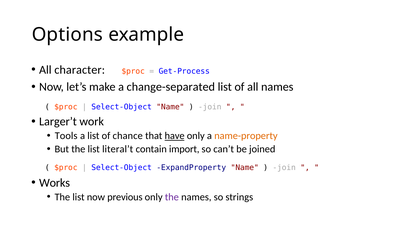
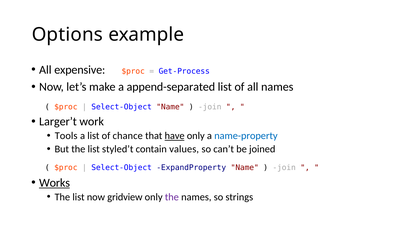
character: character -> expensive (80, 70)
change-separated: change-separated -> append-separated (171, 87)
name-property colour: orange -> blue (246, 136)
literal’t: literal’t -> styled’t (118, 149)
import: import -> values (184, 149)
Works underline: none -> present (55, 183)
previous: previous -> gridview (125, 197)
